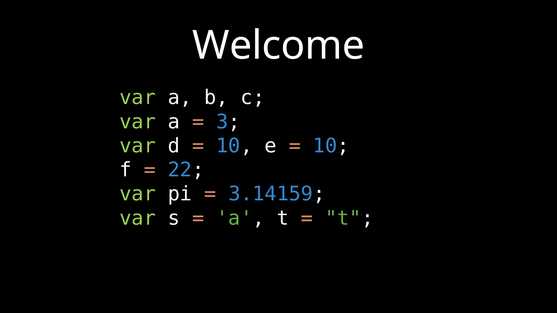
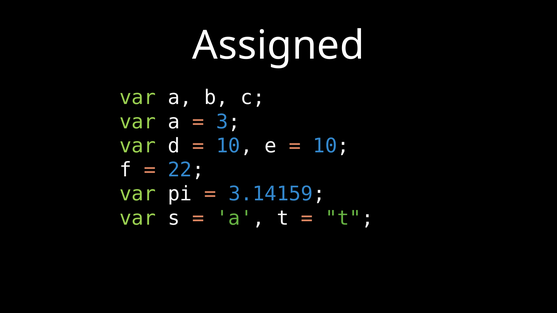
Welcome: Welcome -> Assigned (278, 46)
